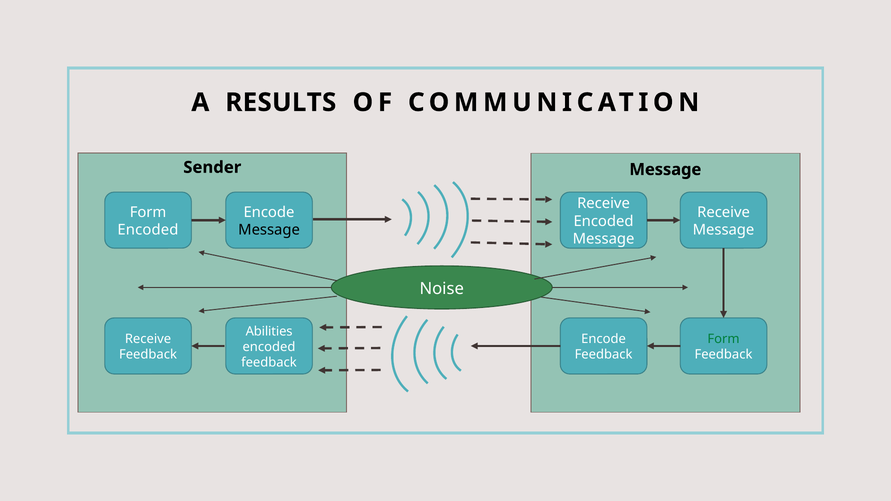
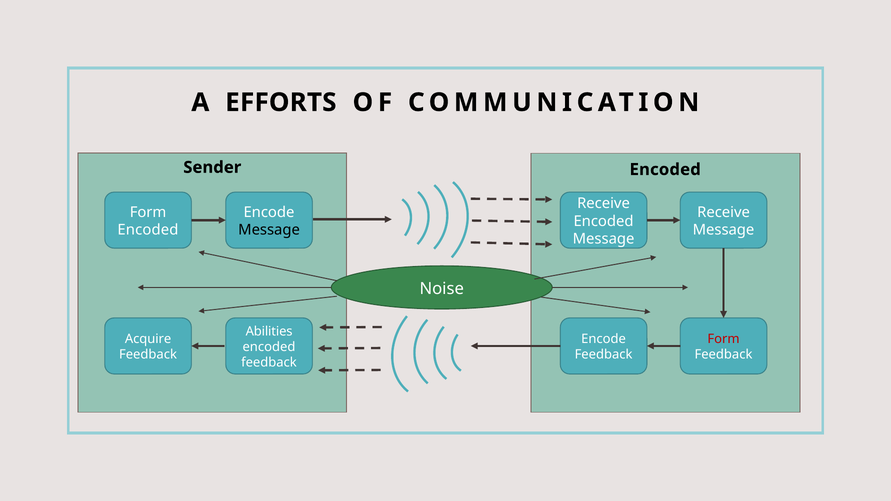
RESULTS: RESULTS -> EFFORTS (281, 102)
Sender Message: Message -> Encoded (665, 170)
Receive: Receive -> Acquire (148, 339)
Form colour: green -> red (724, 339)
